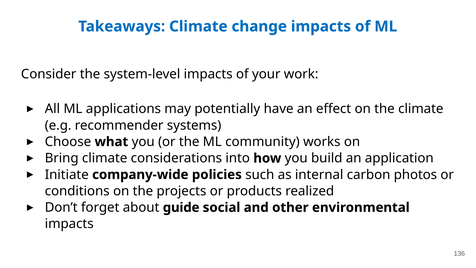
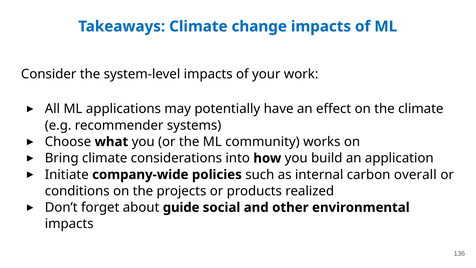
photos: photos -> overall (415, 174)
